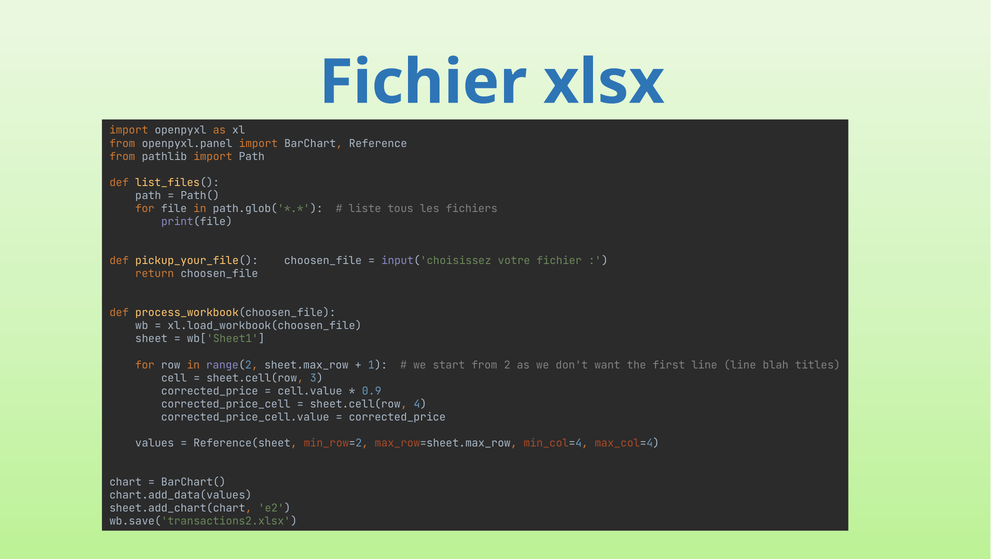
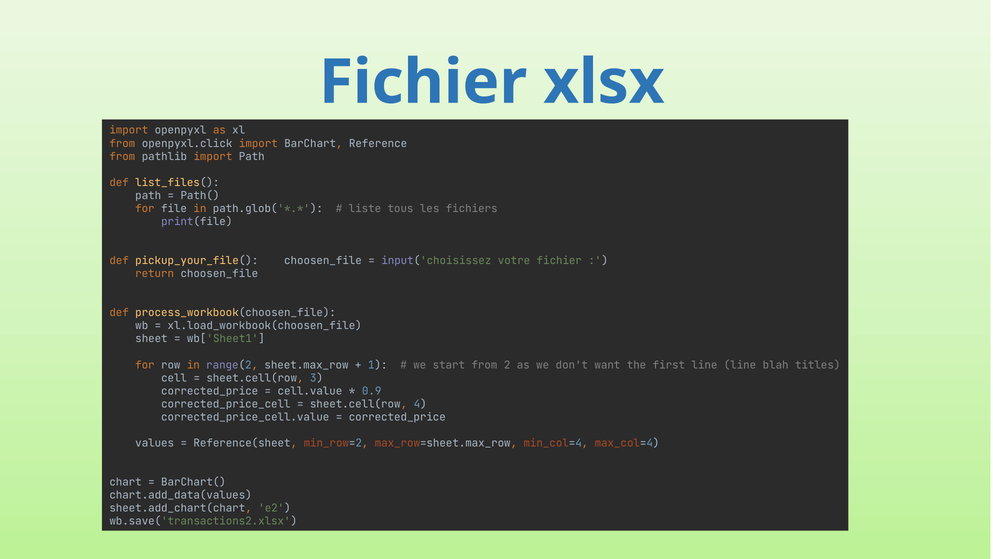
openpyxl.panel: openpyxl.panel -> openpyxl.click (187, 143)
